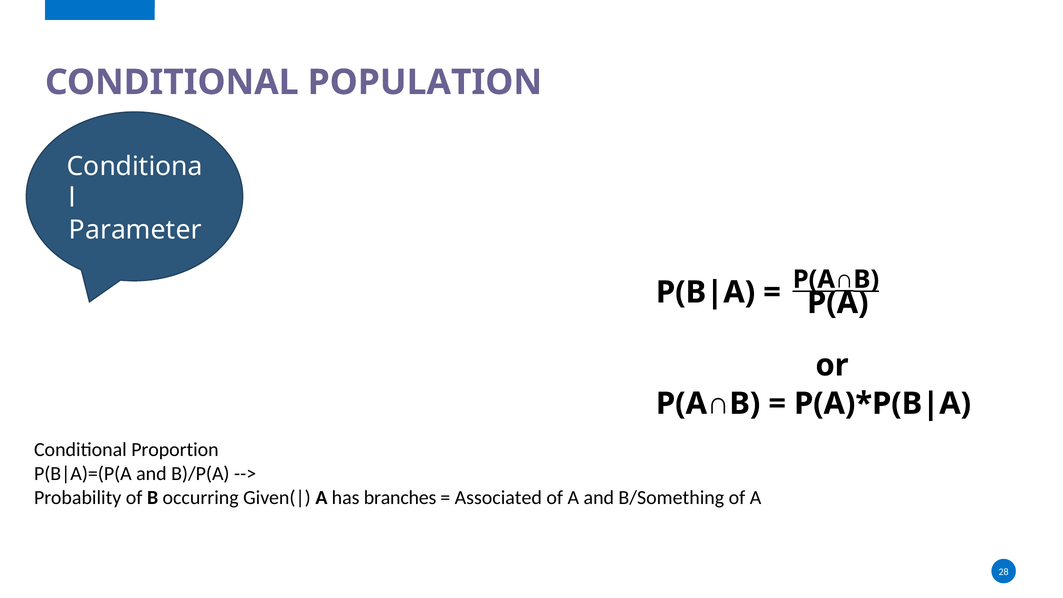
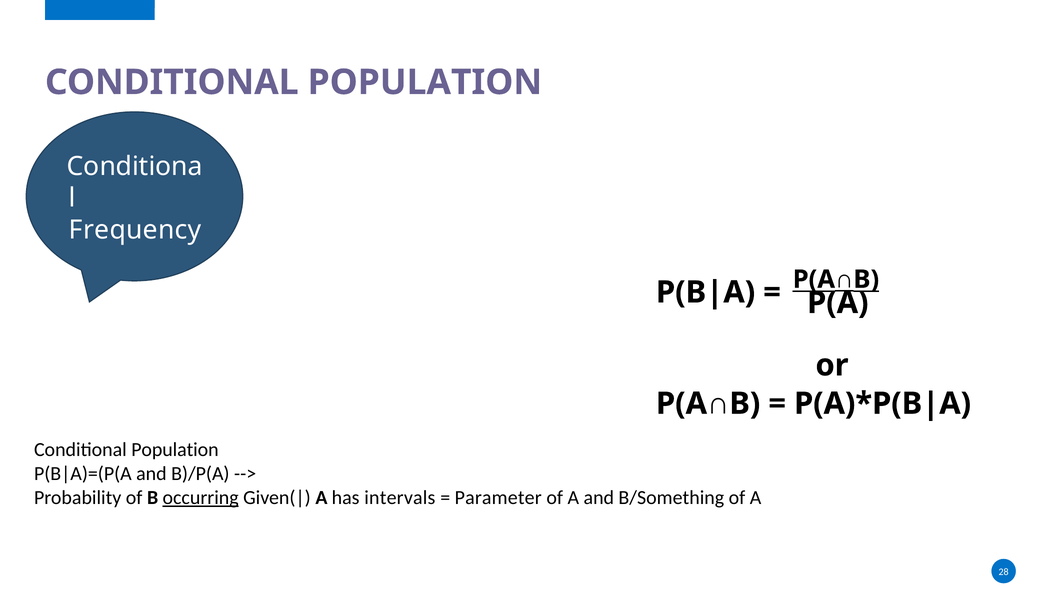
Parameter: Parameter -> Frequency (135, 230)
Proportion: Proportion -> Population (175, 450)
occurring underline: none -> present (201, 498)
branches: branches -> intervals (400, 498)
Associated: Associated -> Parameter (498, 498)
